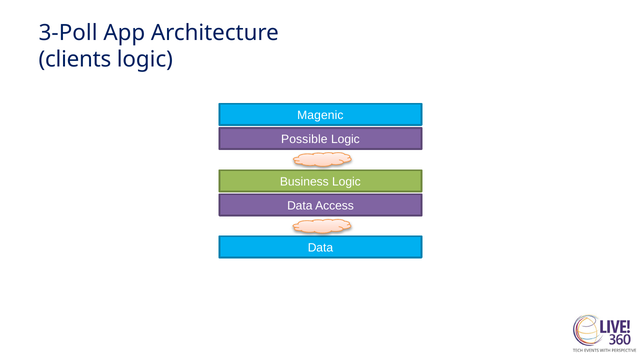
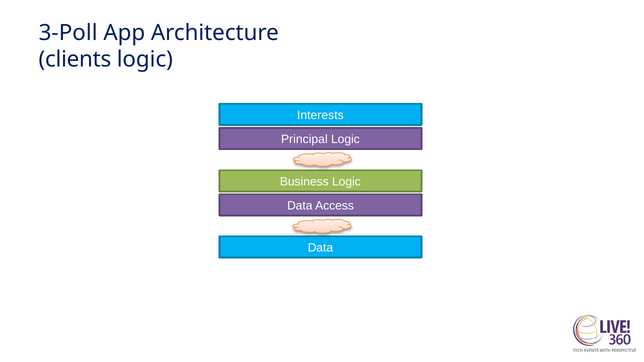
Magenic: Magenic -> Interests (320, 115)
Possible: Possible -> Principal (304, 139)
